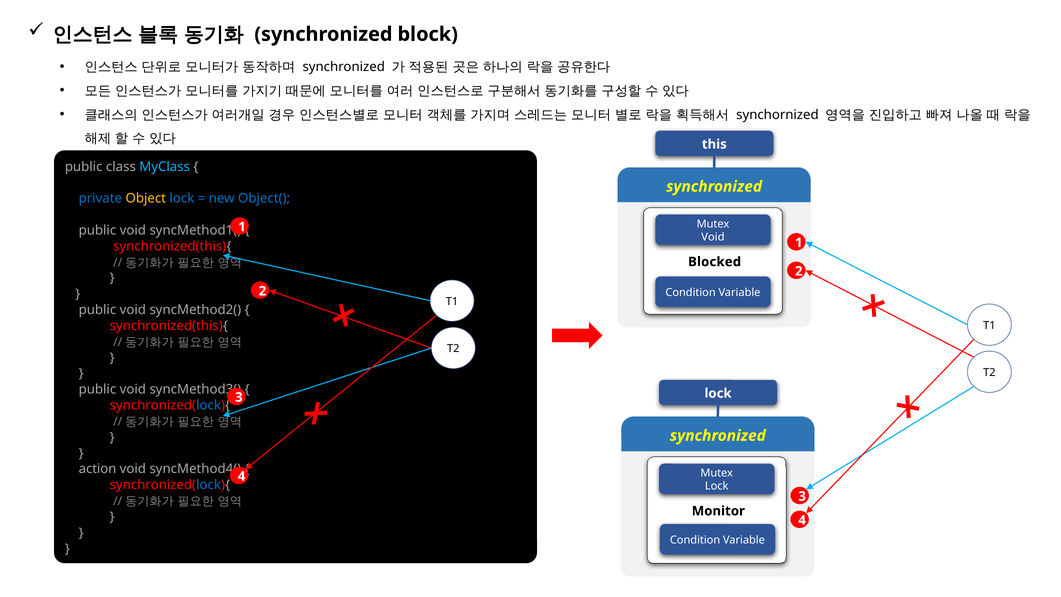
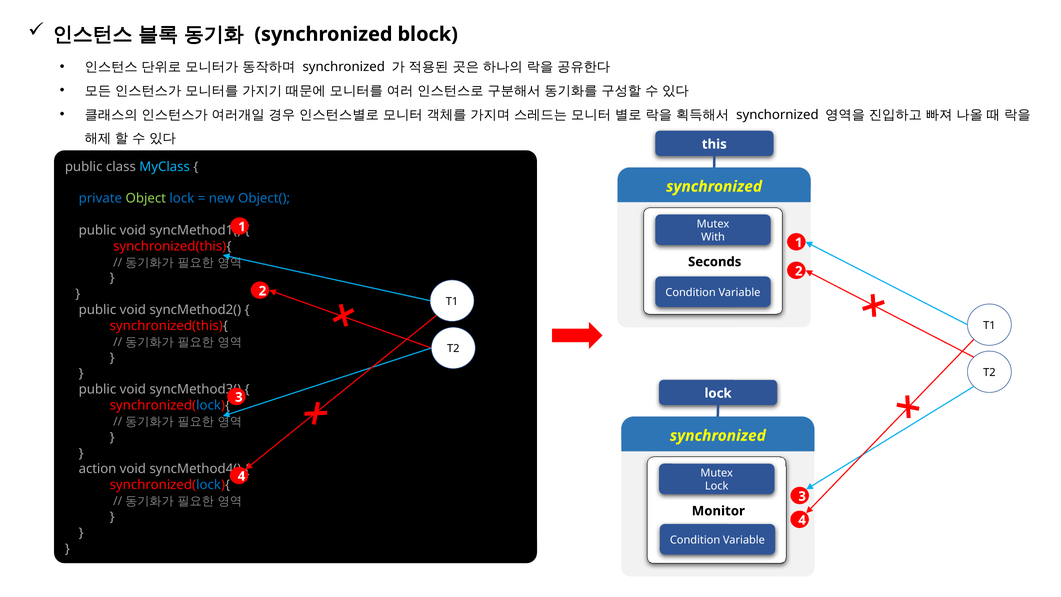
Object colour: yellow -> light green (146, 198)
Void: Void -> With (713, 237)
Blocked: Blocked -> Seconds (715, 262)
